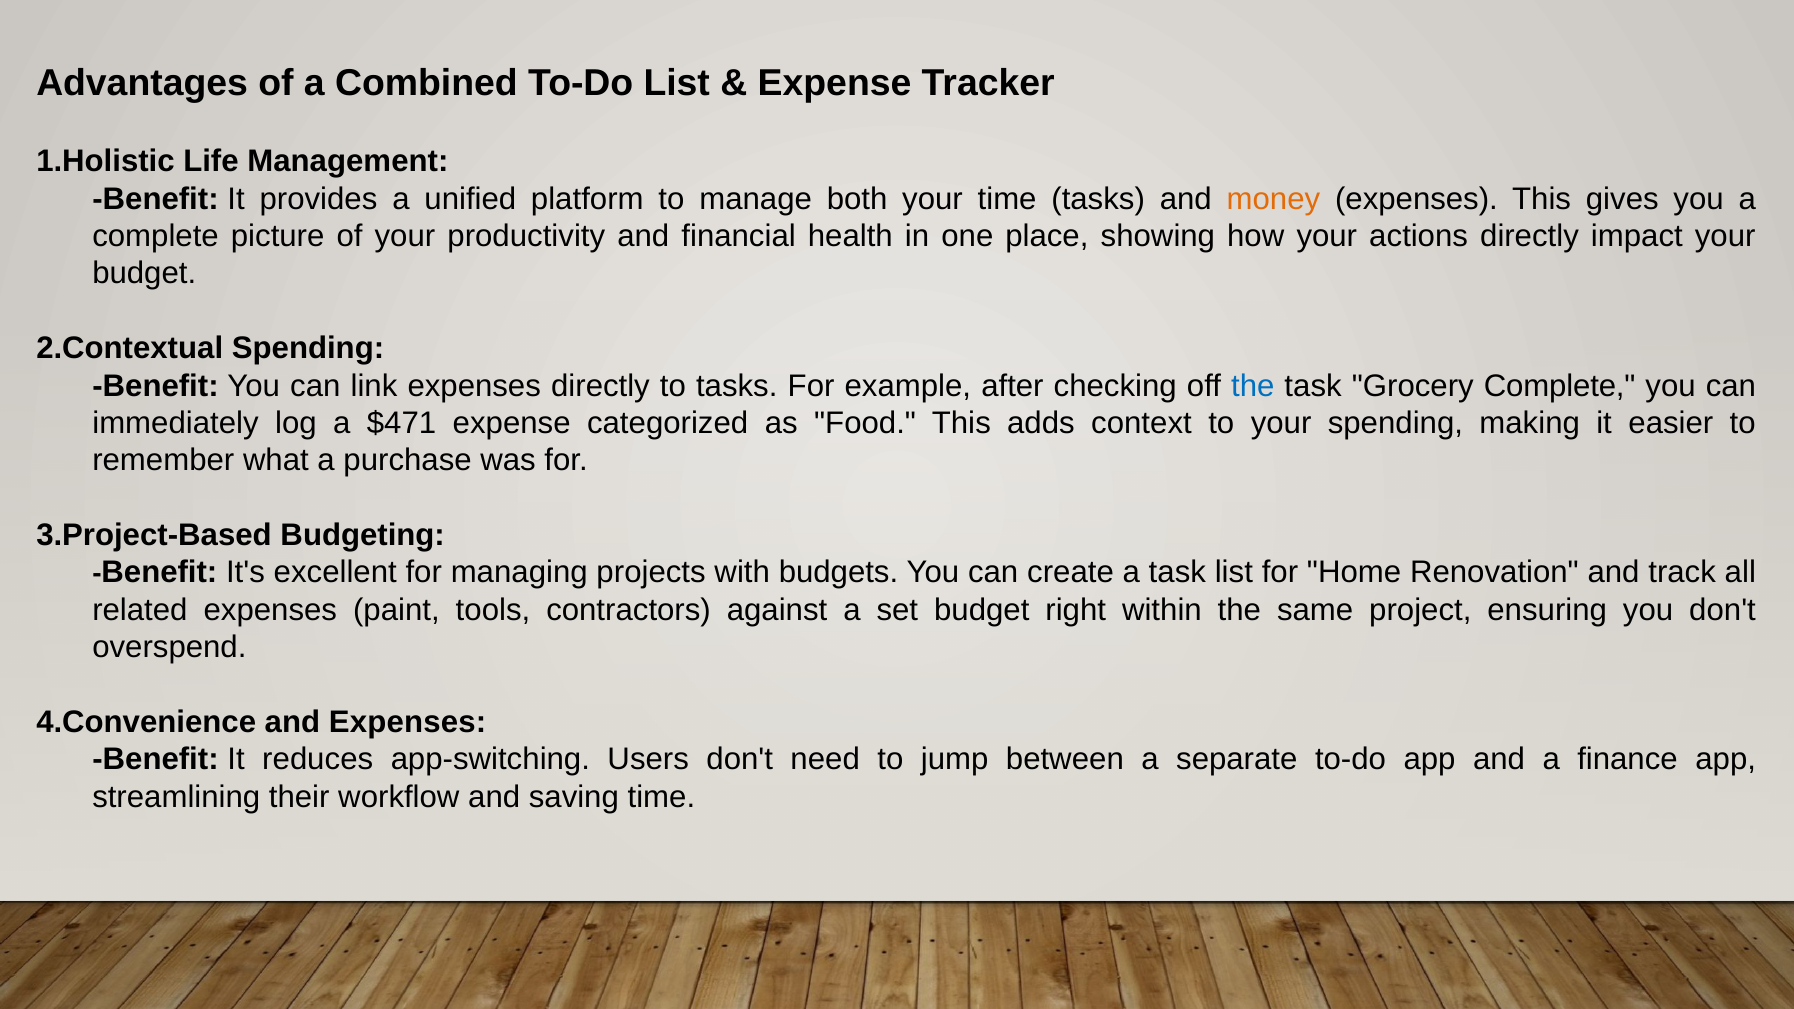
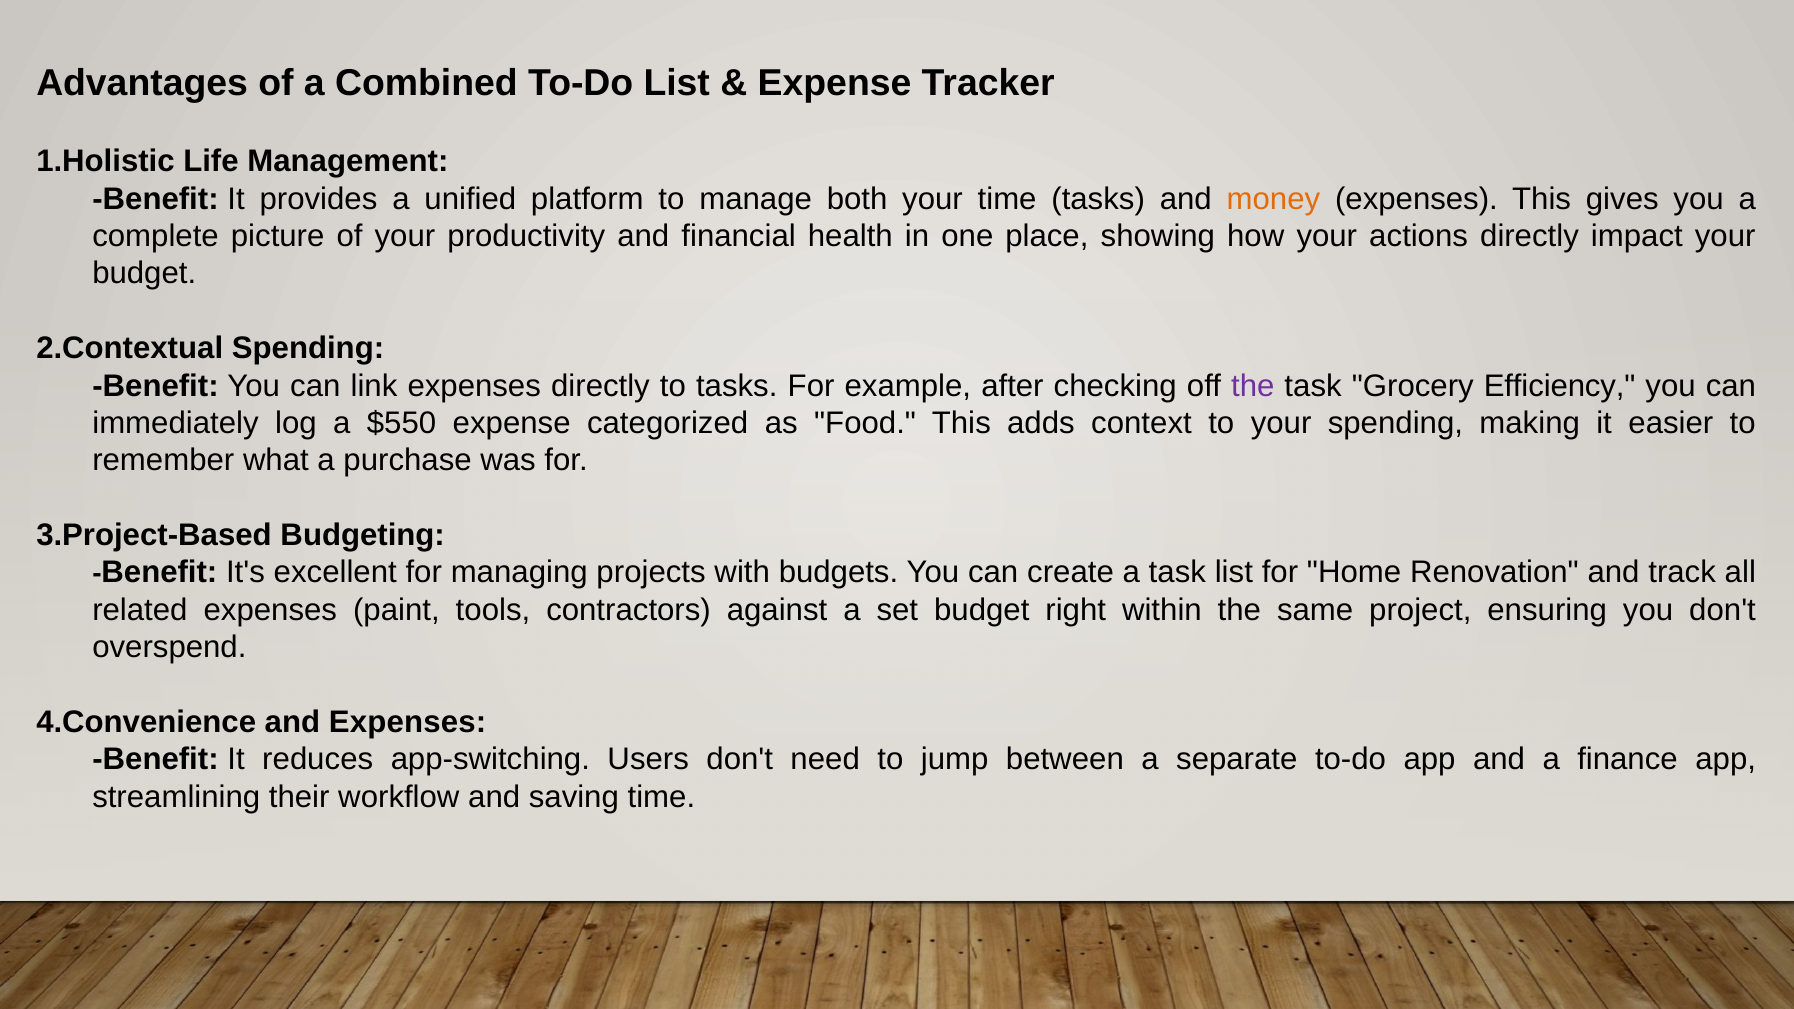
the colour: blue -> purple (1253, 386)
Grocery Complete: Complete -> Efficiency (1560, 386)
$471: $471 -> $550 (402, 423)
